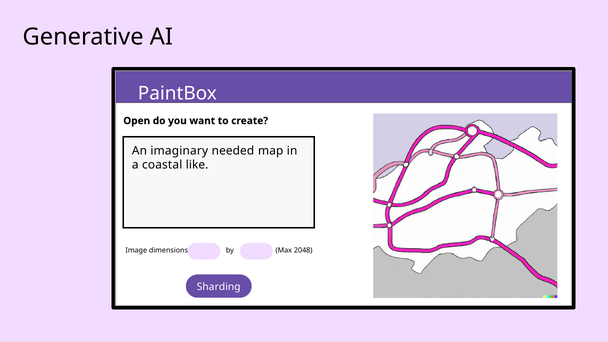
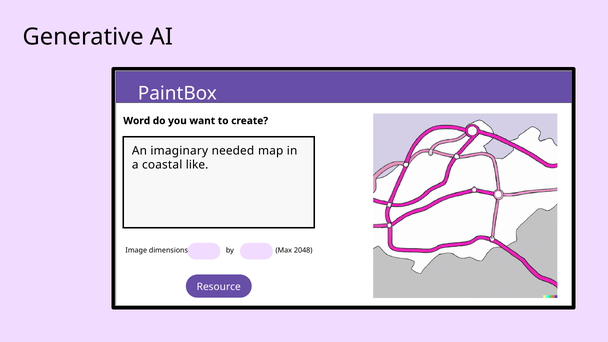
Open: Open -> Word (137, 121)
Sharding: Sharding -> Resource (219, 287)
